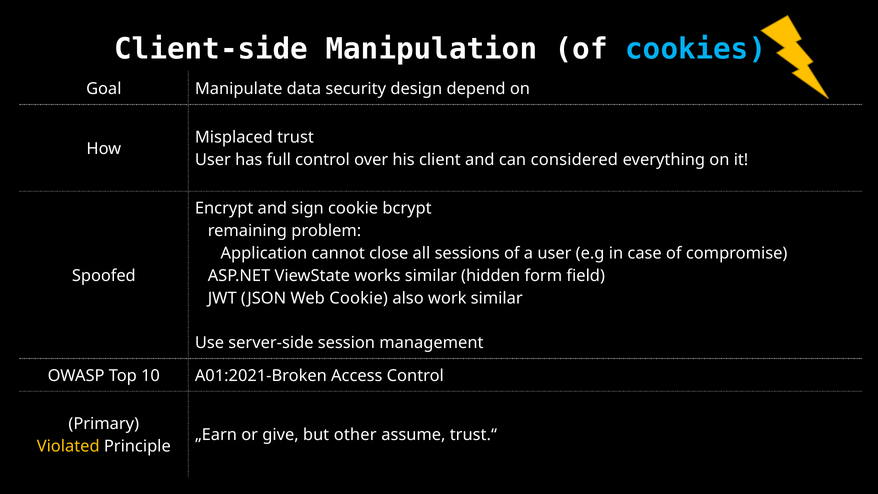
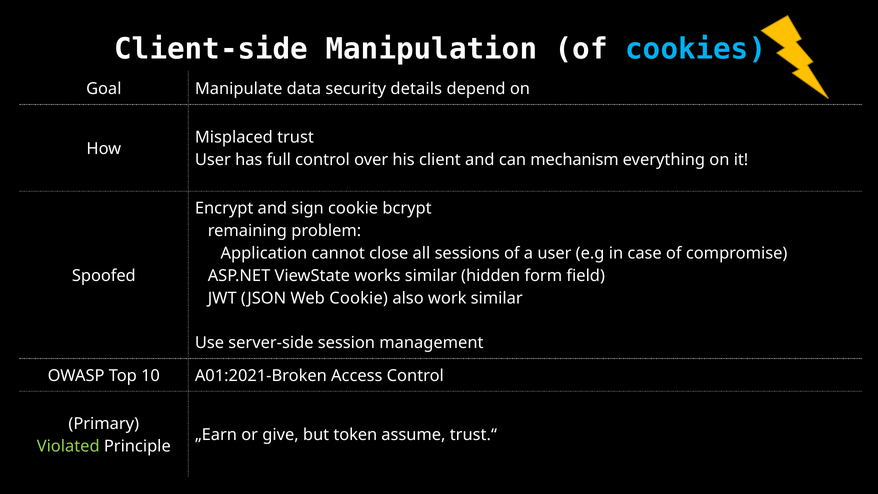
design: design -> details (416, 89)
considered: considered -> mechanism (575, 160)
other: other -> token (355, 435)
Violated colour: yellow -> light green (68, 446)
